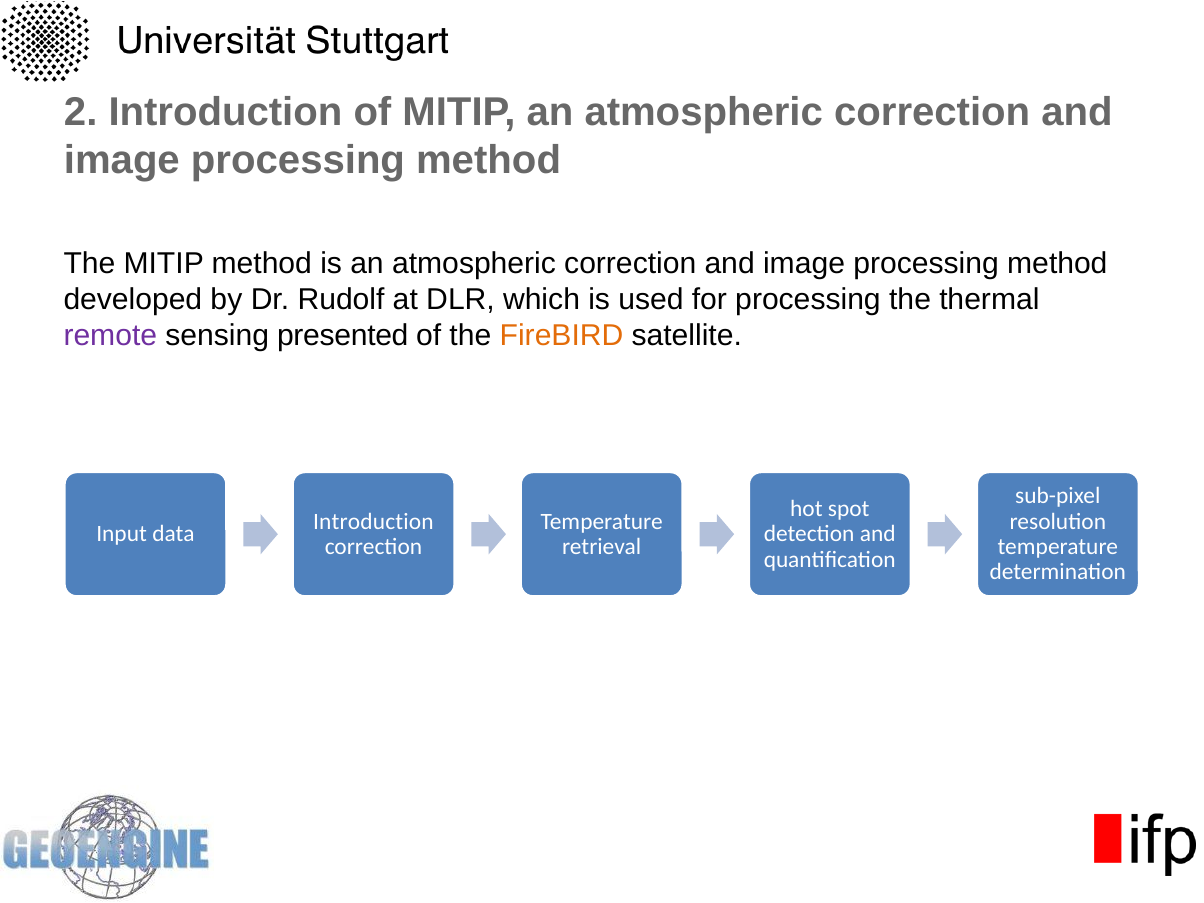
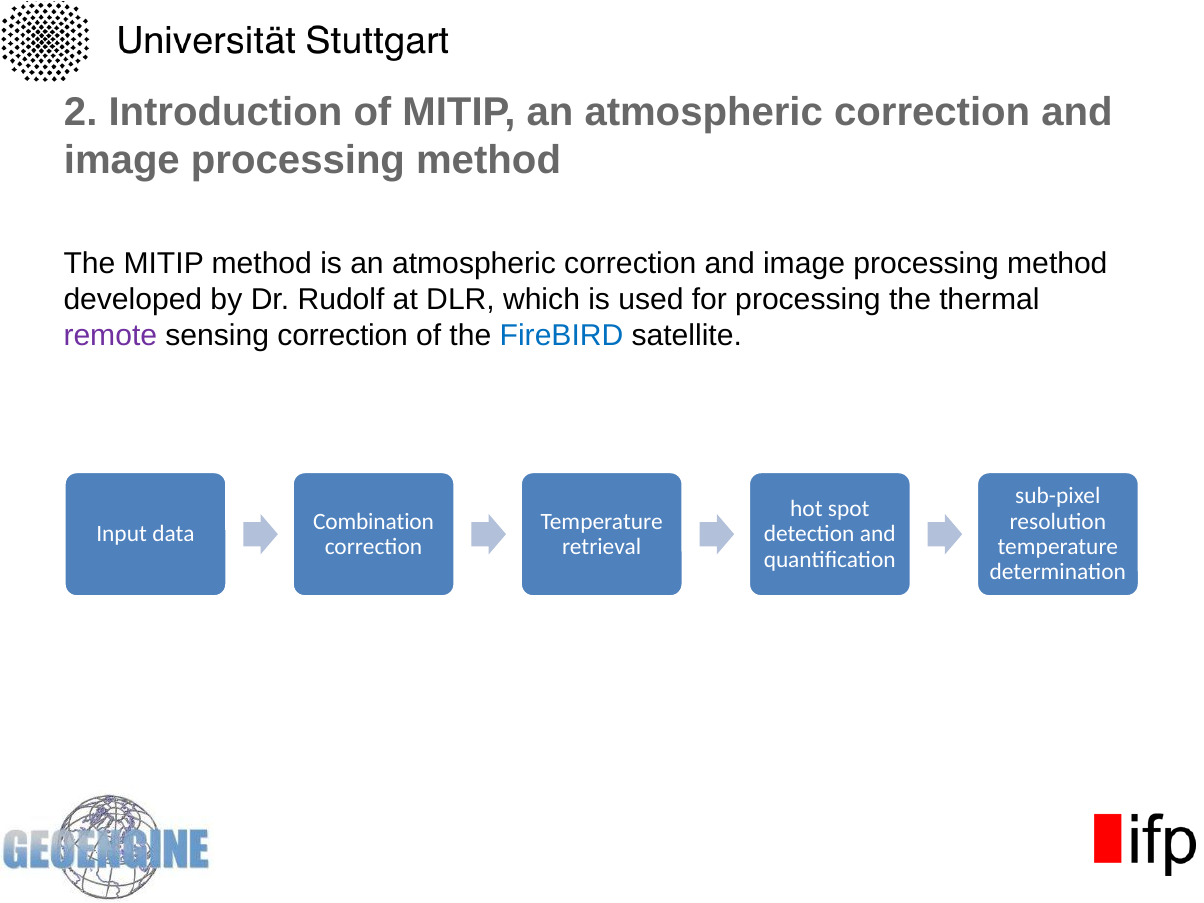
sensing presented: presented -> correction (343, 335)
FireBIRD colour: orange -> blue (562, 335)
Introduction: Introduction -> Combination (373, 521)
